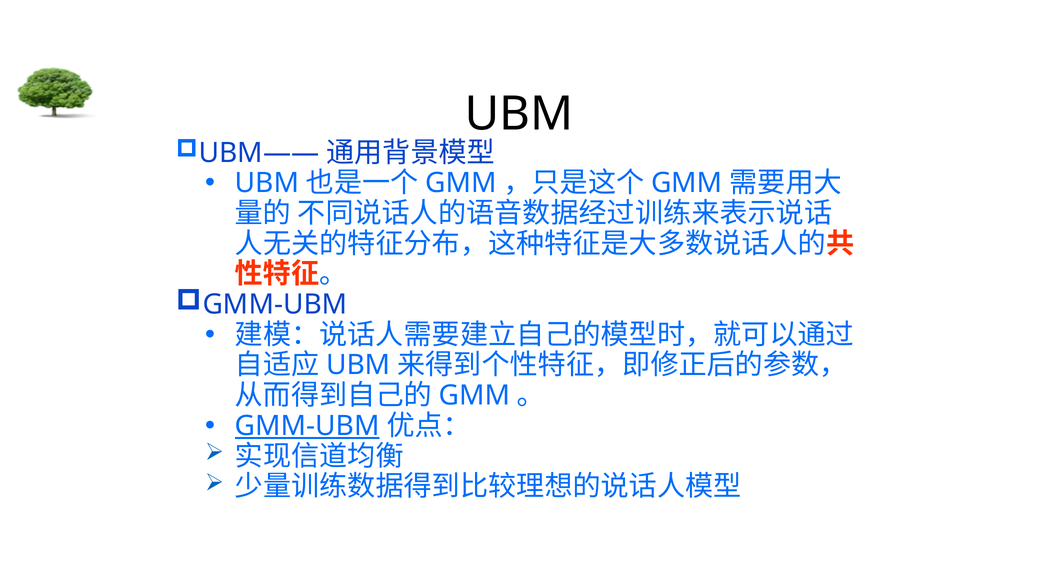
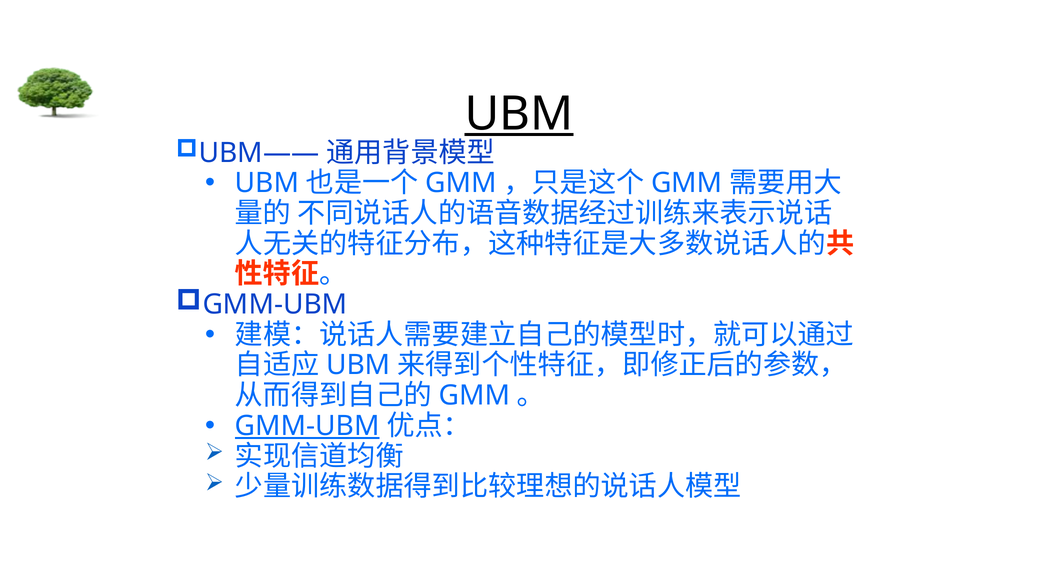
UBM underline: none -> present (519, 114)
